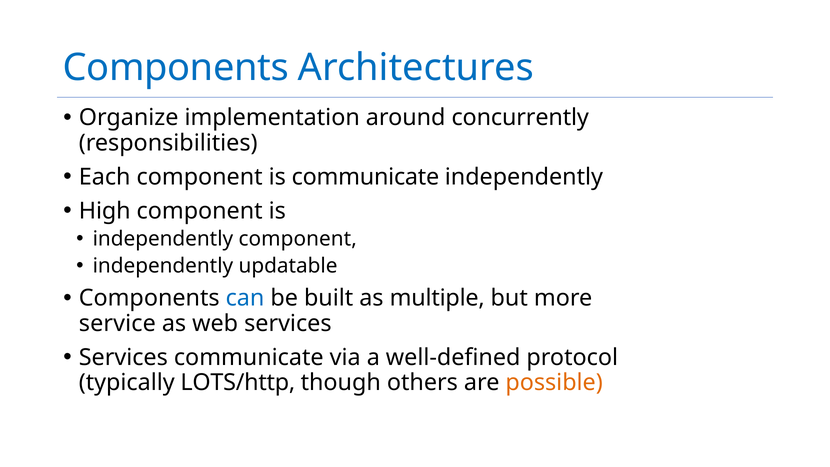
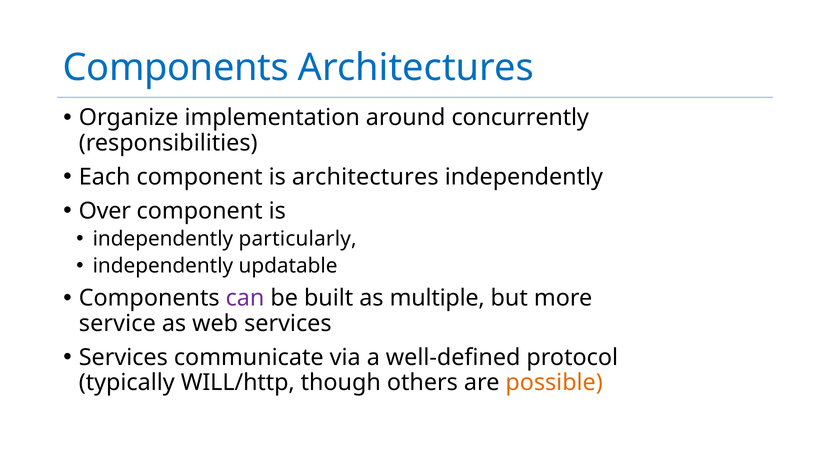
is communicate: communicate -> architectures (365, 177)
High: High -> Over (105, 211)
independently component: component -> particularly (298, 239)
can colour: blue -> purple (245, 298)
LOTS/http: LOTS/http -> WILL/http (238, 382)
